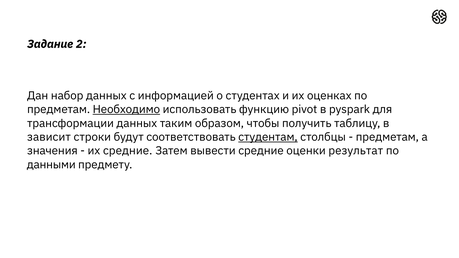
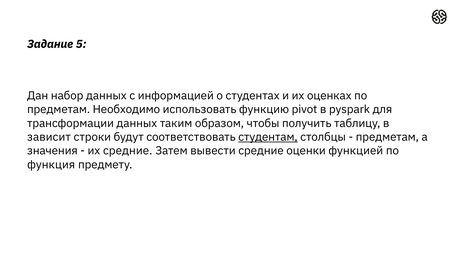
2: 2 -> 5 (81, 44)
Необходимо underline: present -> none (126, 110)
результат: результат -> функцией (356, 151)
данными: данными -> функция (51, 165)
